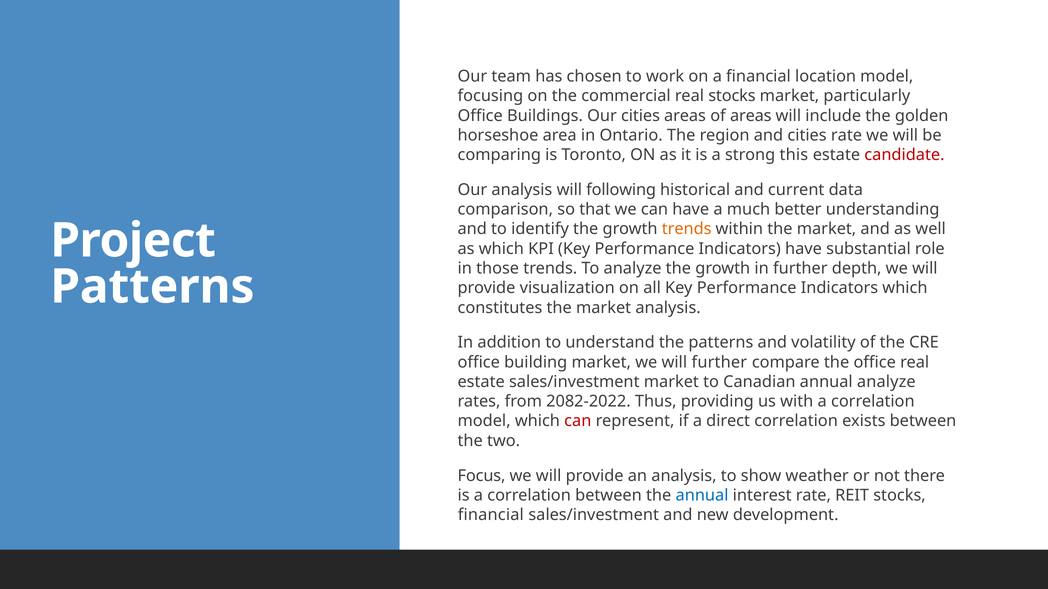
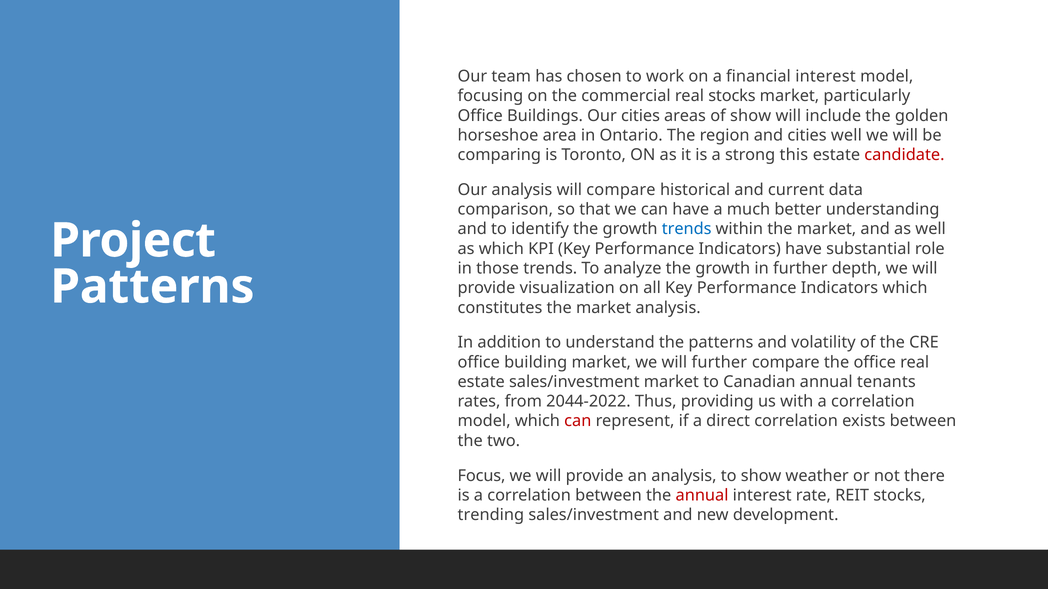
financial location: location -> interest (825, 76)
of areas: areas -> show (751, 116)
cities rate: rate -> well (846, 135)
will following: following -> compare (621, 190)
trends colour: orange -> blue (687, 229)
annual analyze: analyze -> tenants (886, 382)
2082-2022: 2082-2022 -> 2044-2022 (588, 402)
annual colour: blue -> red (702, 496)
financial: financial -> trending (491, 515)
